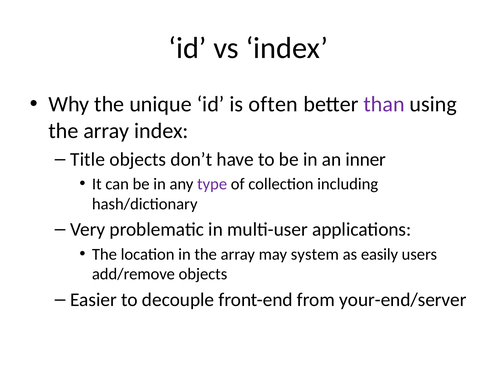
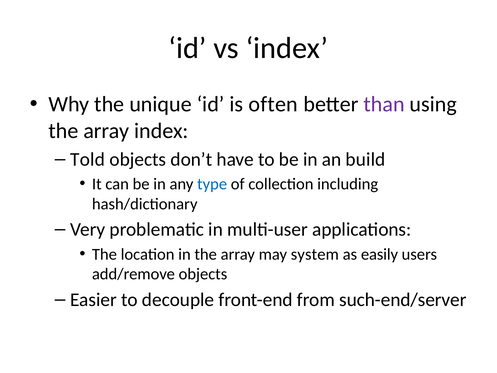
Title: Title -> Told (88, 159)
inner: inner -> build (366, 159)
type colour: purple -> blue (212, 184)
your-end/server: your-end/server -> such-end/server (403, 299)
